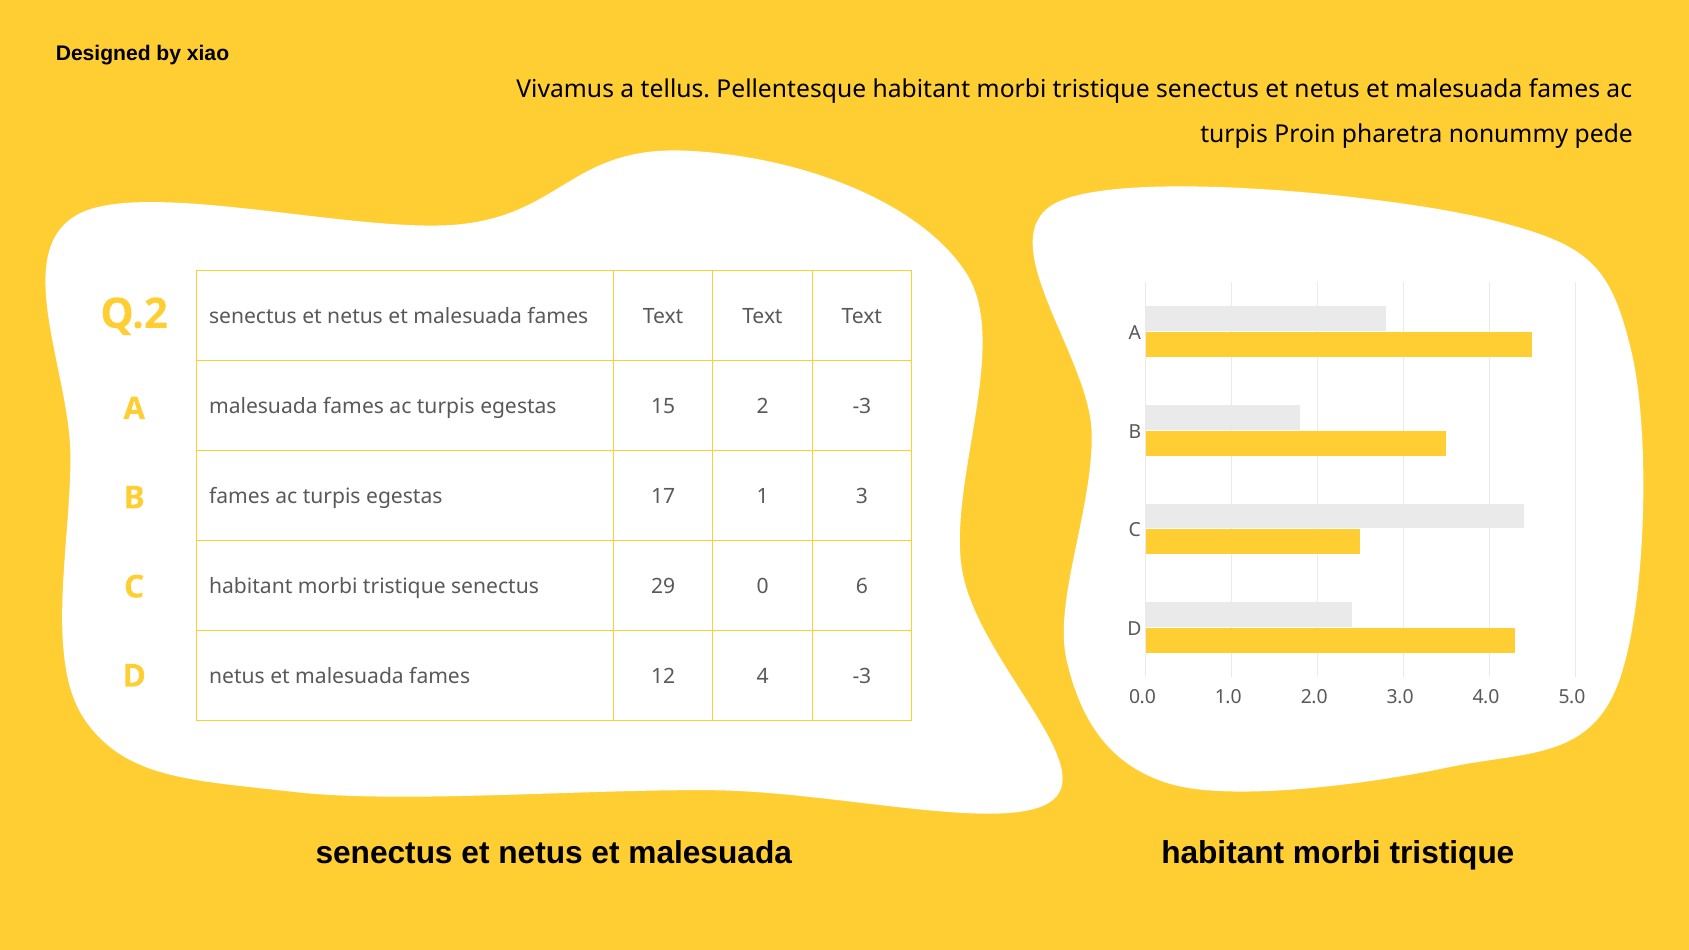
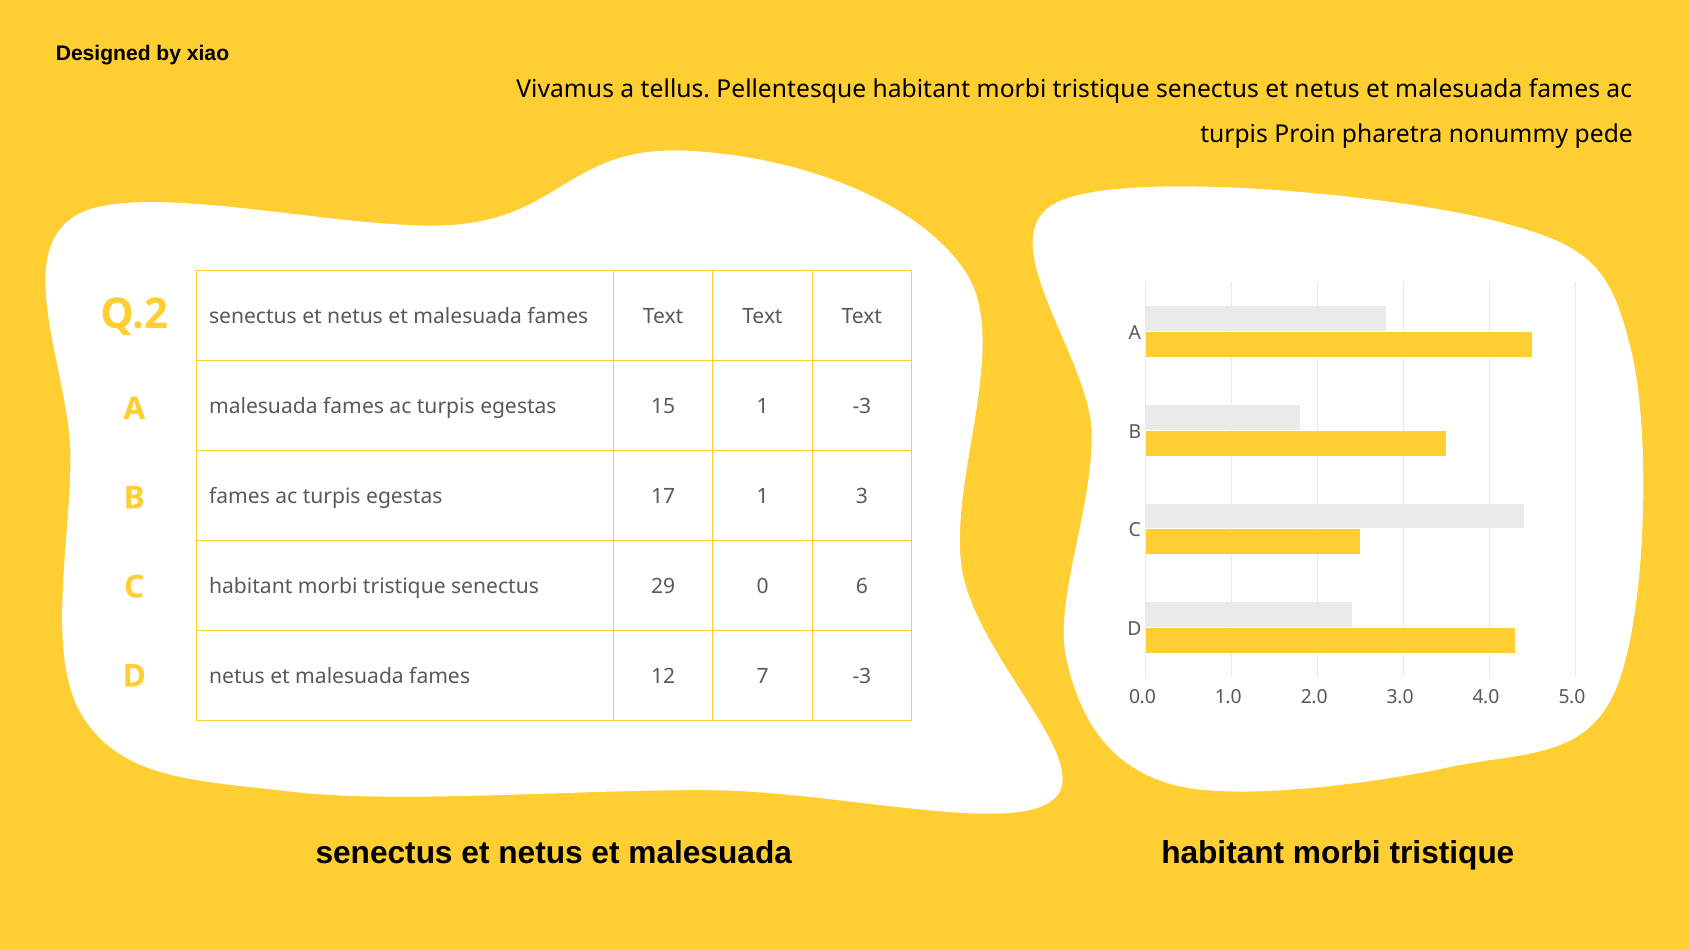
15 2: 2 -> 1 (763, 407)
4: 4 -> 7 (763, 677)
